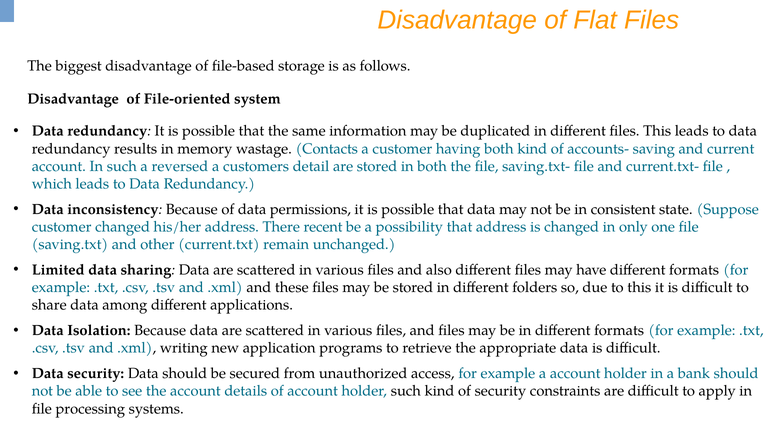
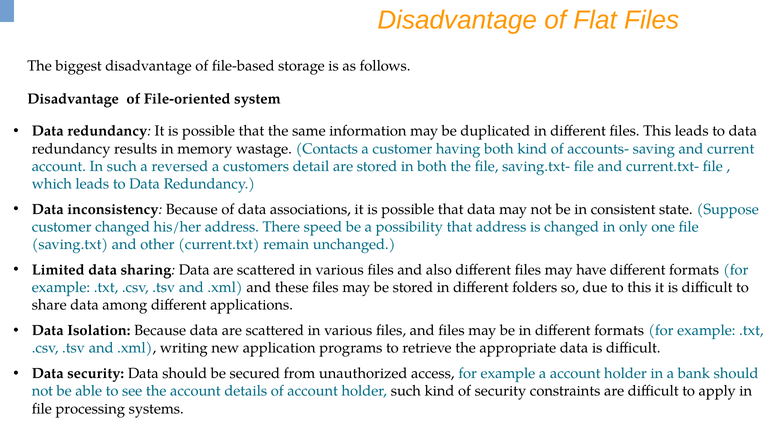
permissions: permissions -> associations (310, 209)
recent: recent -> speed (323, 227)
